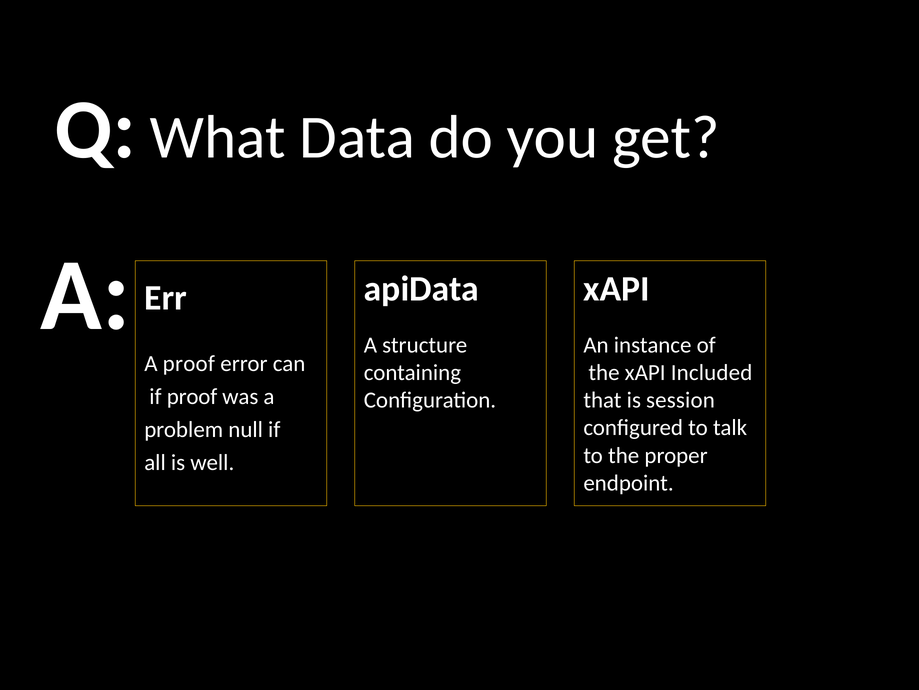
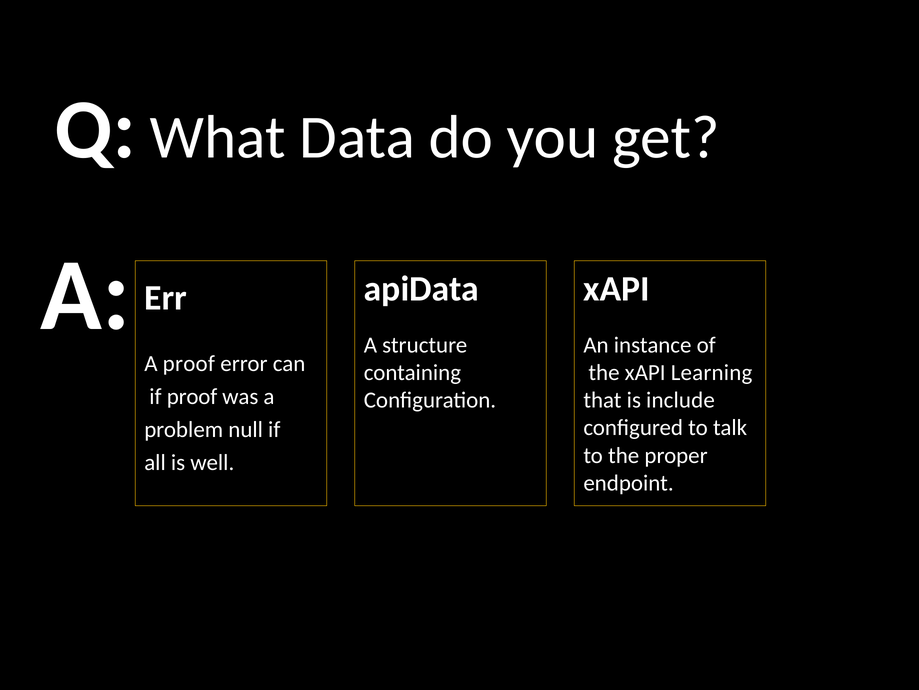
Included: Included -> Learning (712, 372)
session: session -> include (680, 400)
